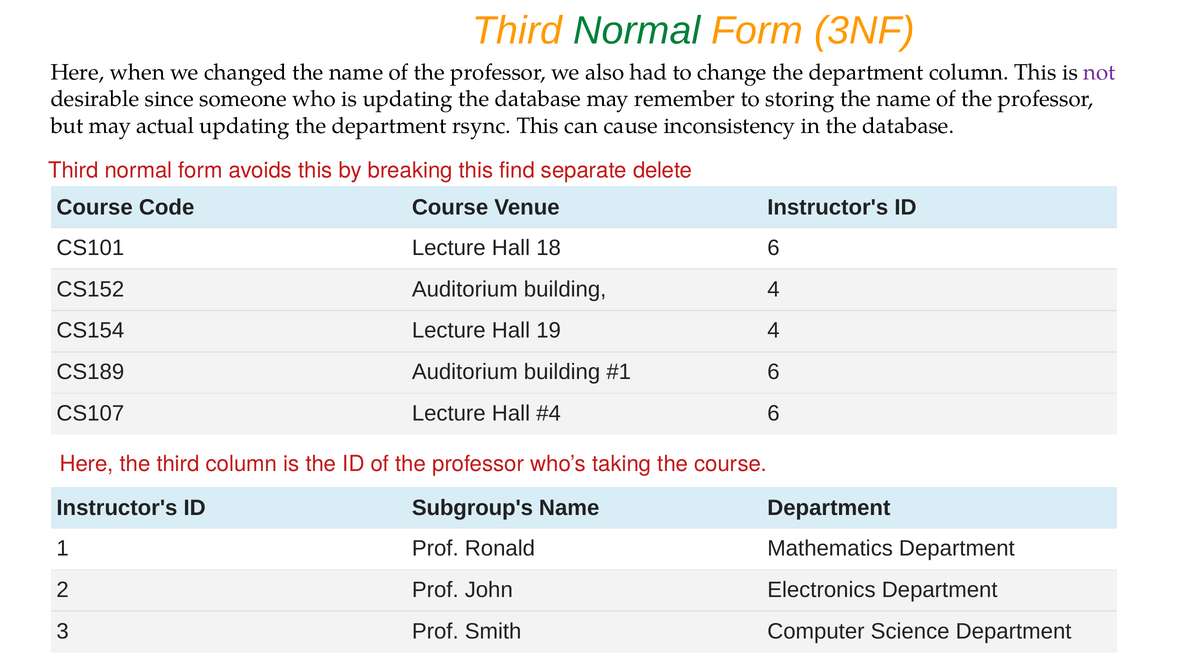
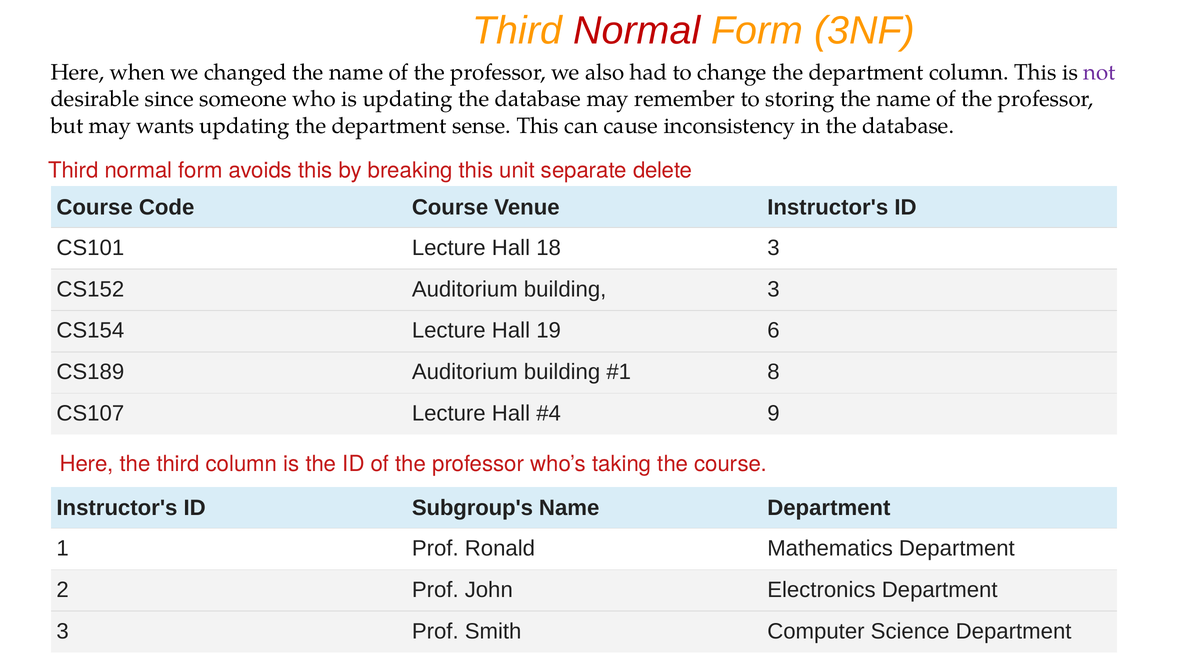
Normal colour: green -> red (637, 31)
actual: actual -> wants (165, 126)
rsync: rsync -> sense (481, 126)
find: find -> unit (517, 170)
18 6: 6 -> 3 (773, 248)
building 4: 4 -> 3 (773, 289)
19 4: 4 -> 6 (773, 330)
6: 6 -> 8 (773, 372)
6: 6 -> 9 (773, 413)
